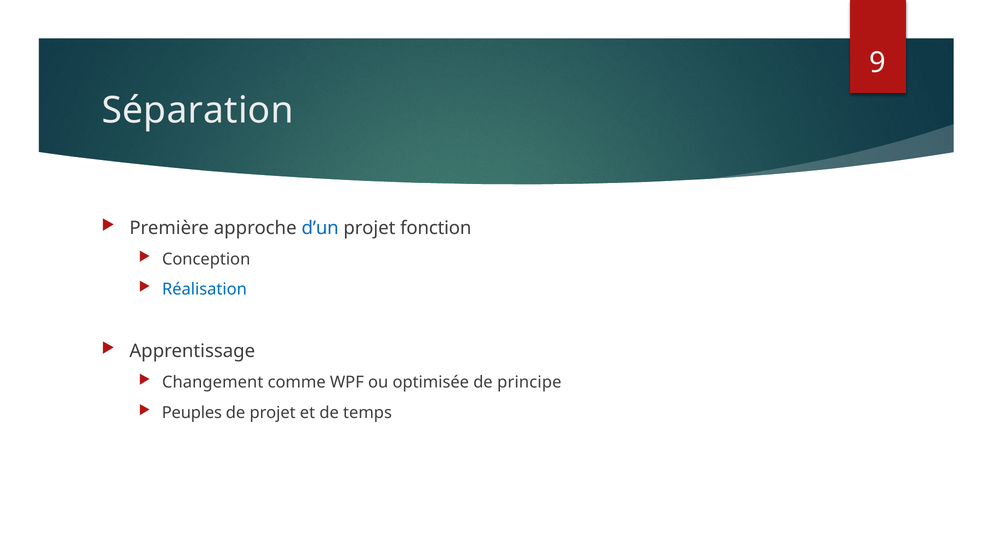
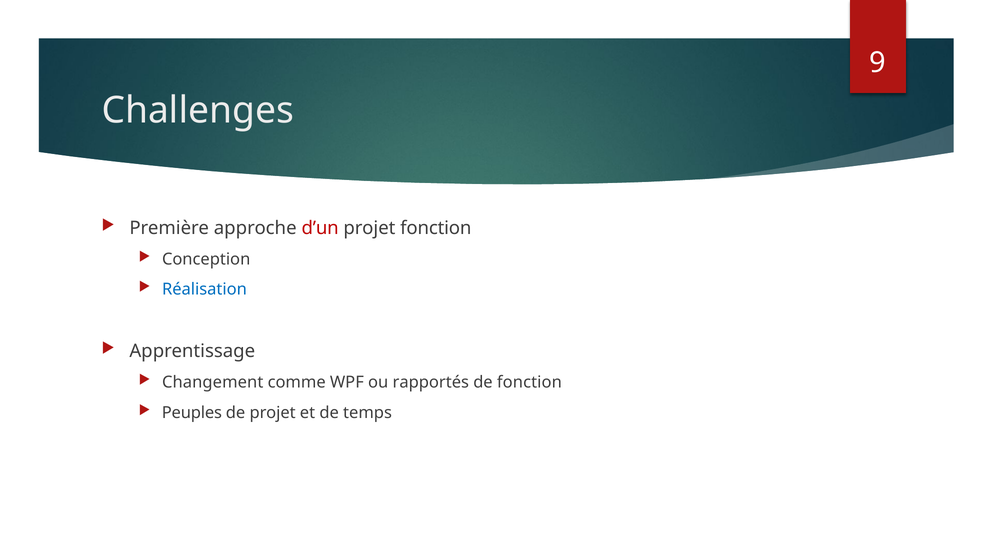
Séparation: Séparation -> Challenges (198, 111)
d’un colour: blue -> red (320, 228)
optimisée: optimisée -> rapportés (431, 383)
de principe: principe -> fonction (529, 383)
